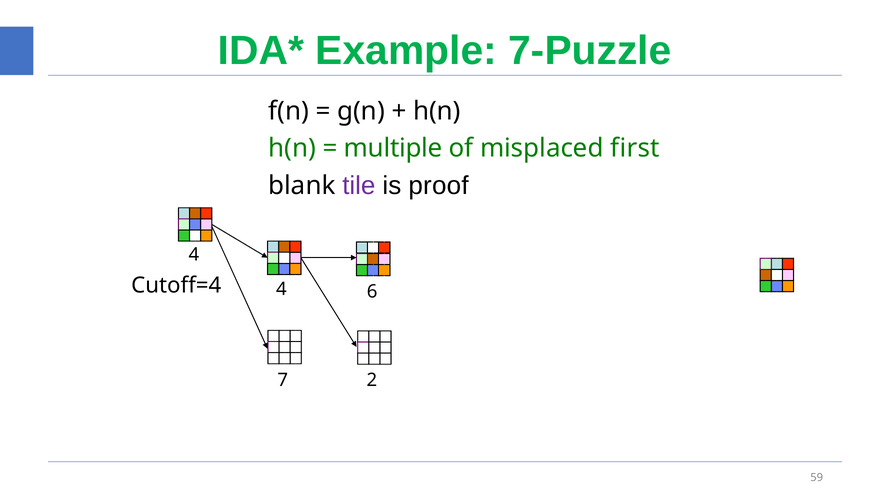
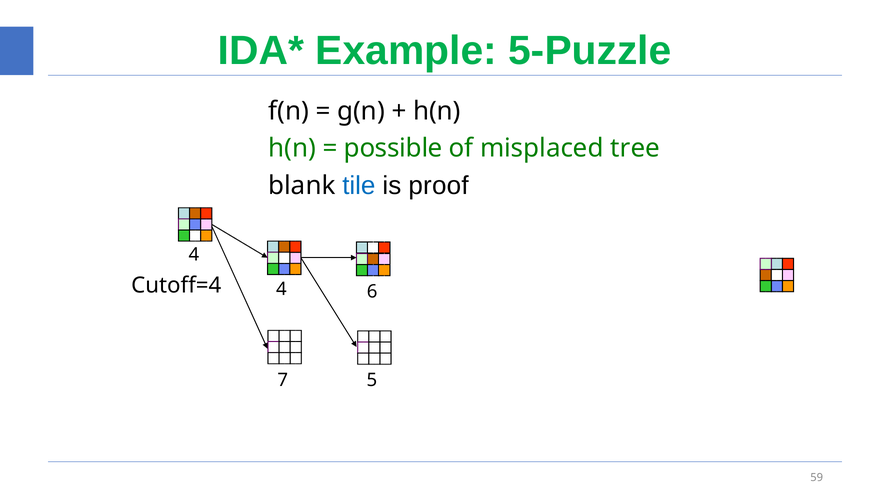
7-Puzzle: 7-Puzzle -> 5-Puzzle (590, 51)
multiple: multiple -> possible (393, 148)
first: first -> tree (635, 148)
tile colour: purple -> blue (359, 186)
2: 2 -> 5 (372, 380)
